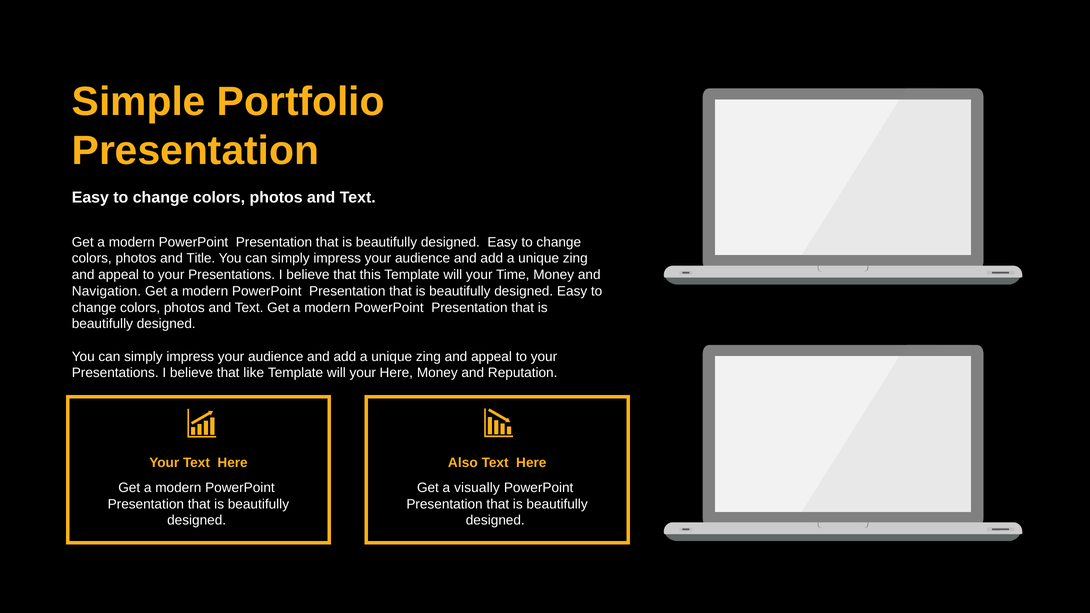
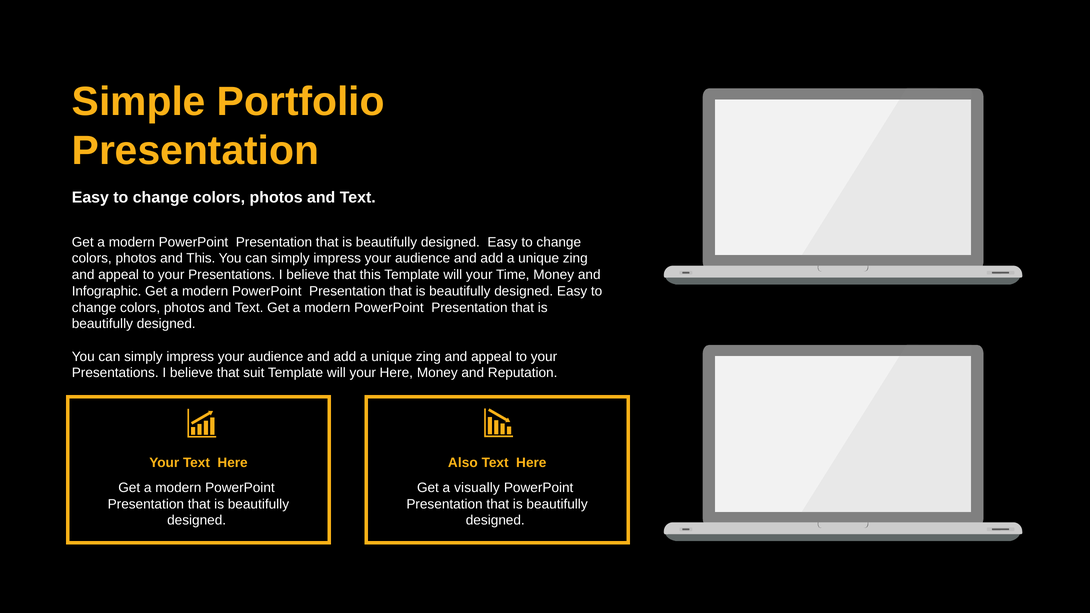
and Title: Title -> This (201, 259)
Navigation: Navigation -> Infographic (107, 291)
like: like -> suit (254, 373)
